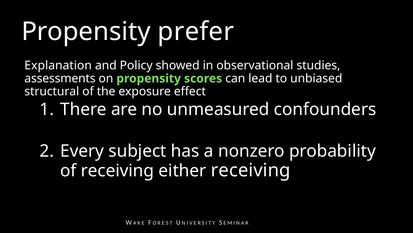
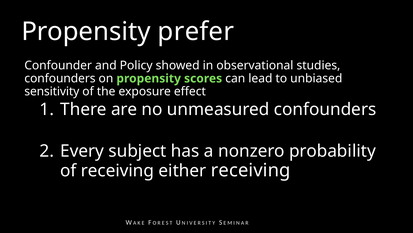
Explanation: Explanation -> Confounder (58, 65)
assessments: assessments -> confounders (60, 78)
structural: structural -> sensitivity (52, 91)
